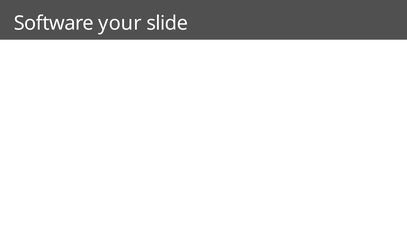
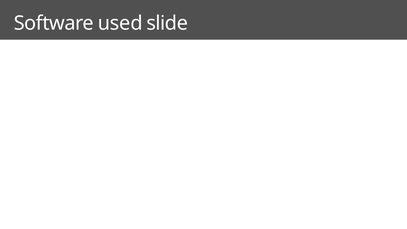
your: your -> used (120, 23)
